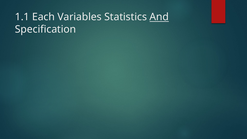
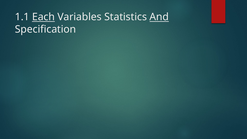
Each underline: none -> present (43, 17)
